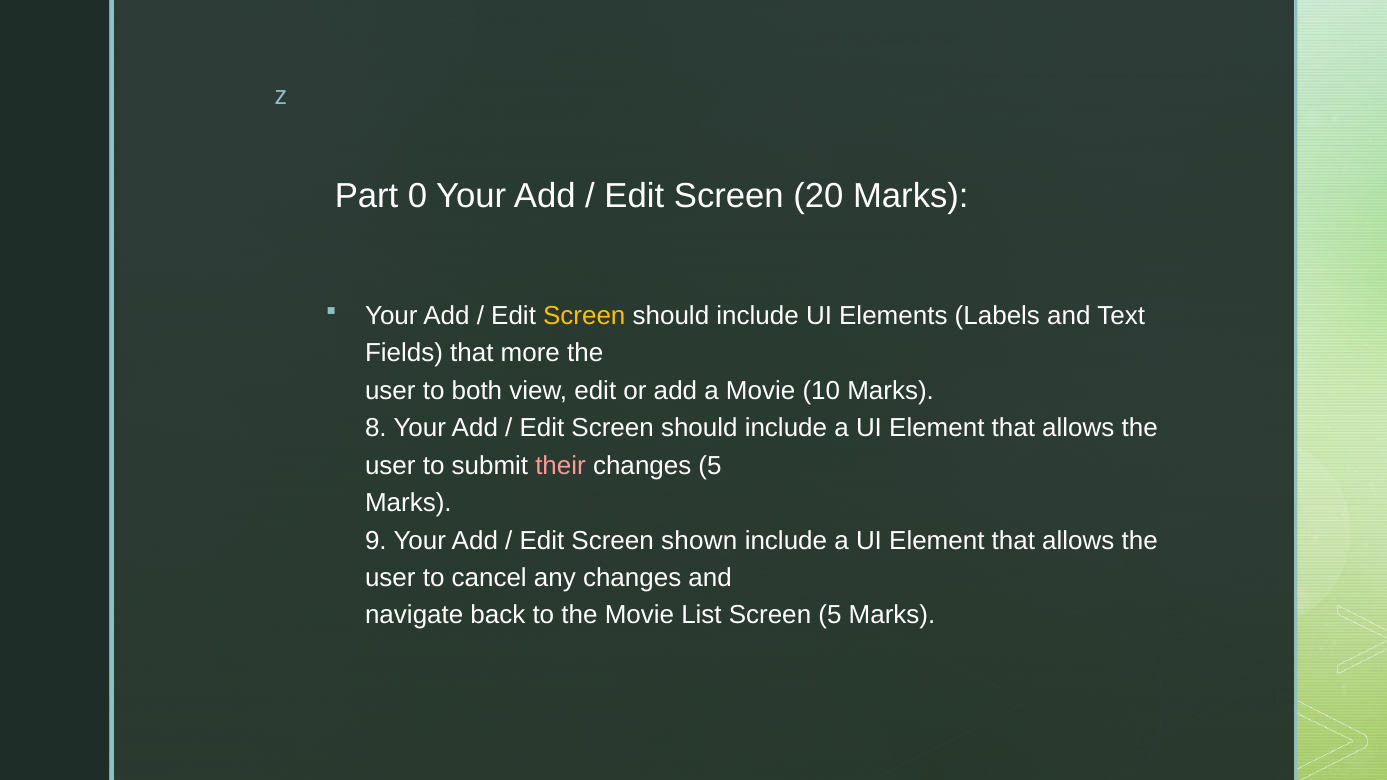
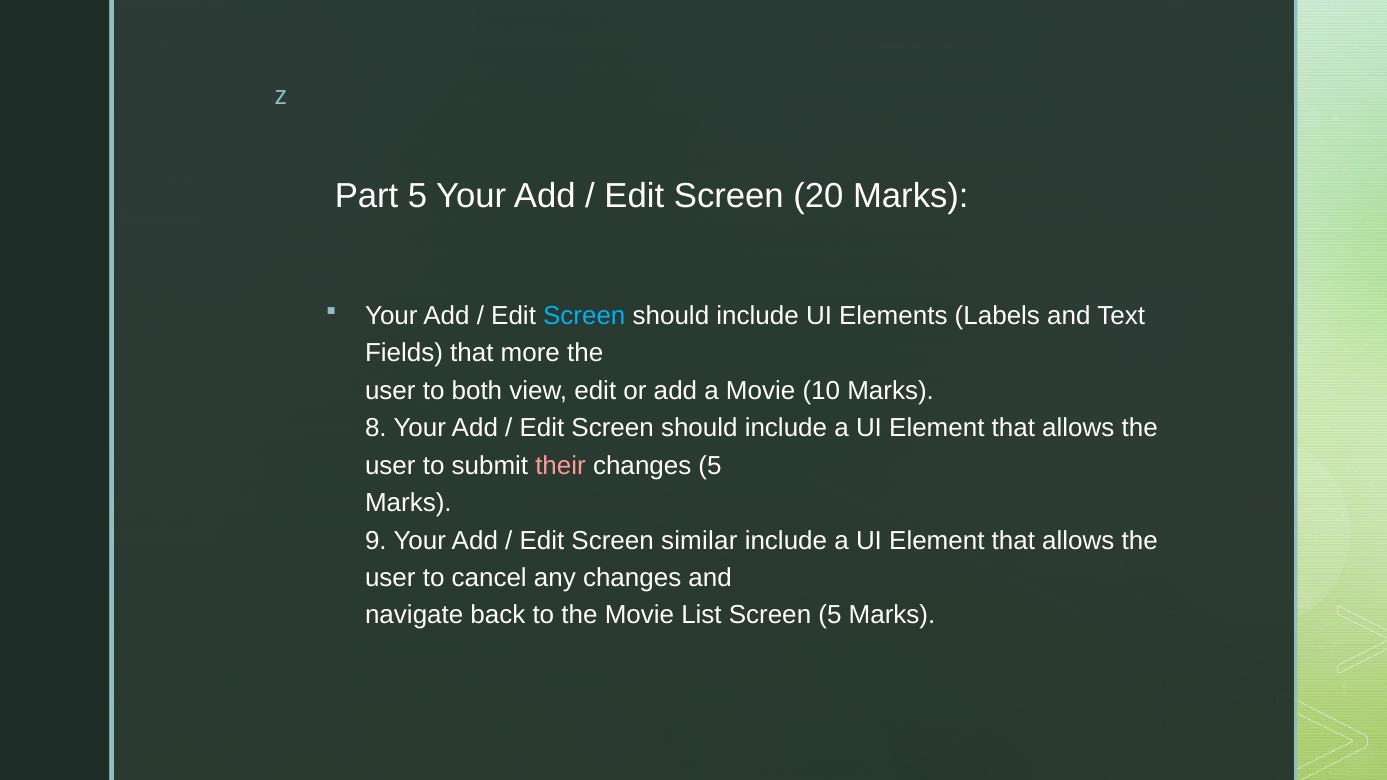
Part 0: 0 -> 5 (418, 196)
Screen colour: yellow -> light blue (584, 316)
shown: shown -> similar (699, 541)
